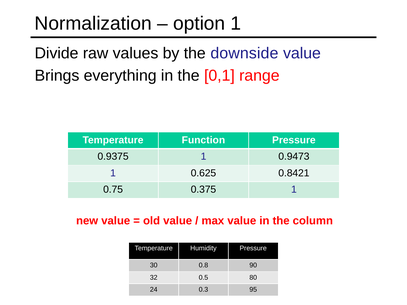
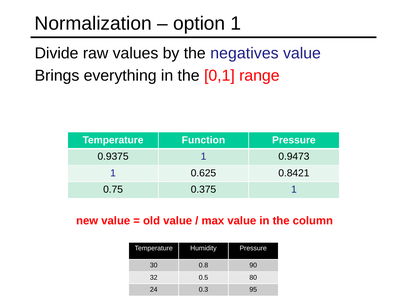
downside: downside -> negatives (244, 53)
